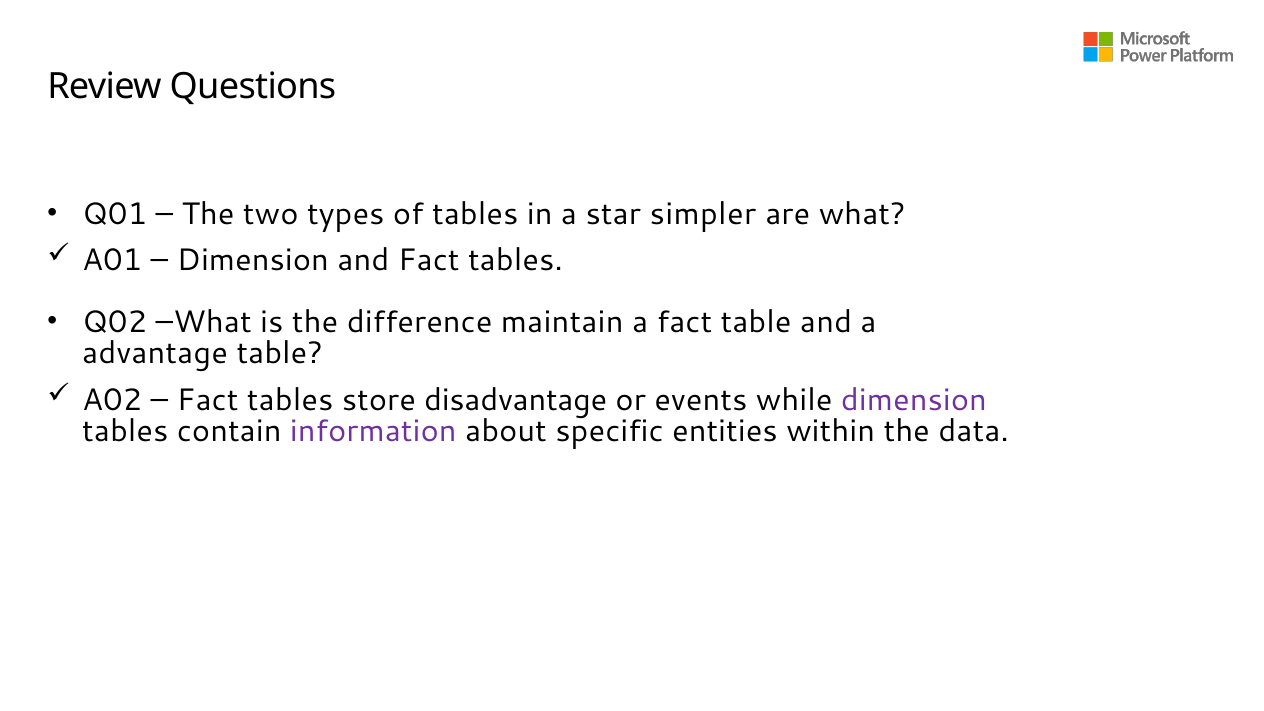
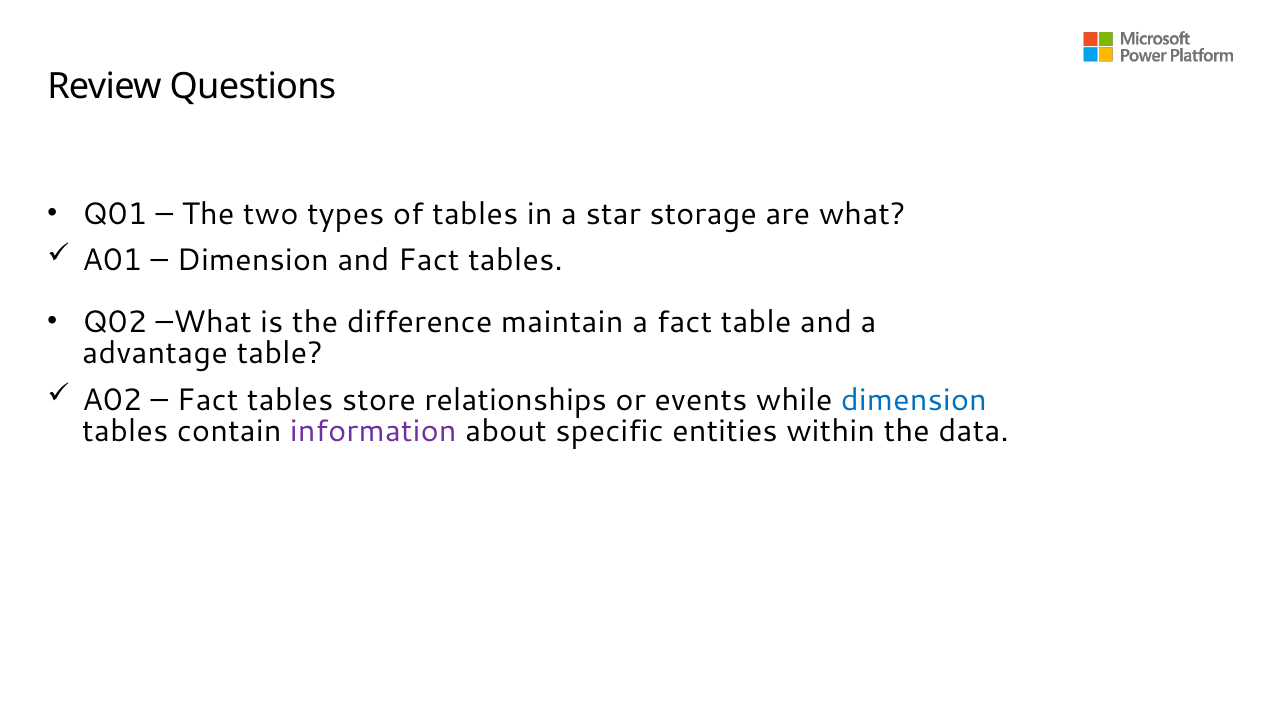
simpler: simpler -> storage (703, 214)
disadvantage: disadvantage -> relationships (516, 400)
dimension colour: purple -> blue (914, 400)
